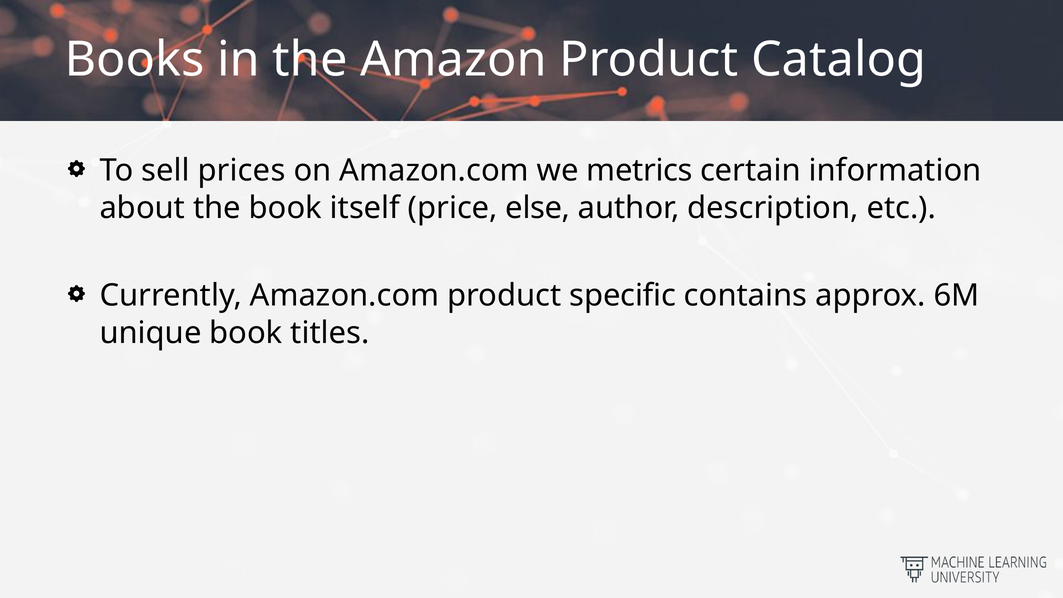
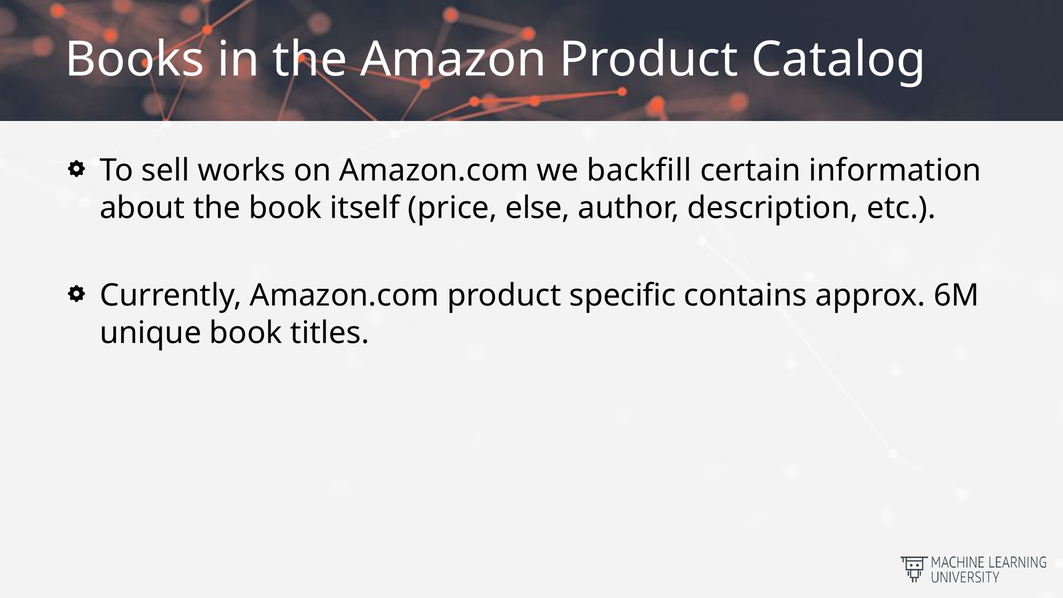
prices: prices -> works (242, 171)
metrics: metrics -> backfill (639, 171)
